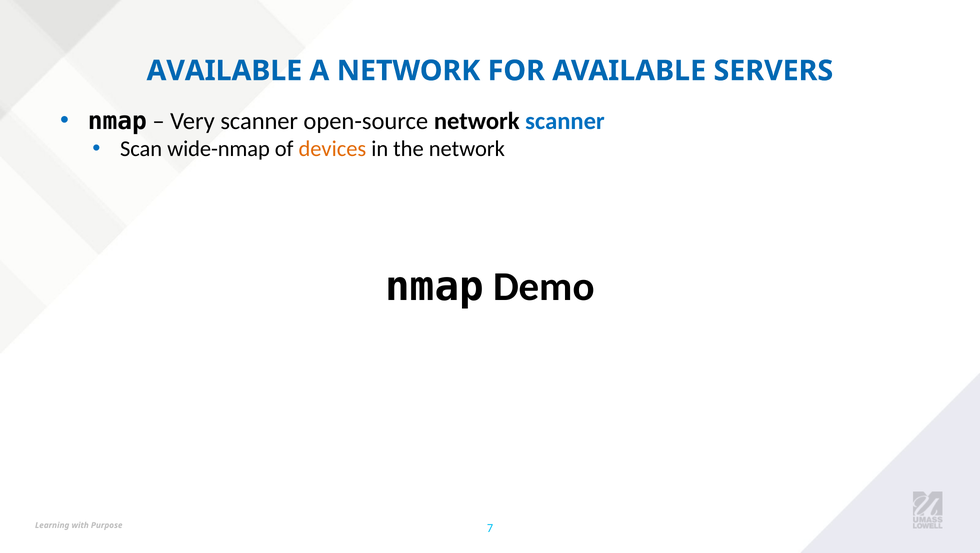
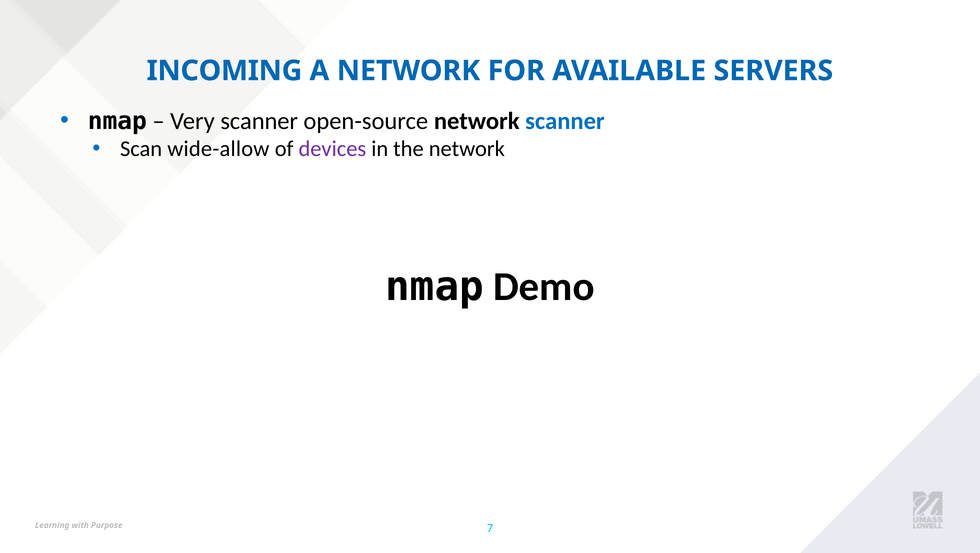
AVAILABLE: AVAILABLE -> INCOMING (224, 71)
wide-nmap: wide-nmap -> wide-allow (218, 149)
devices colour: orange -> purple (332, 149)
